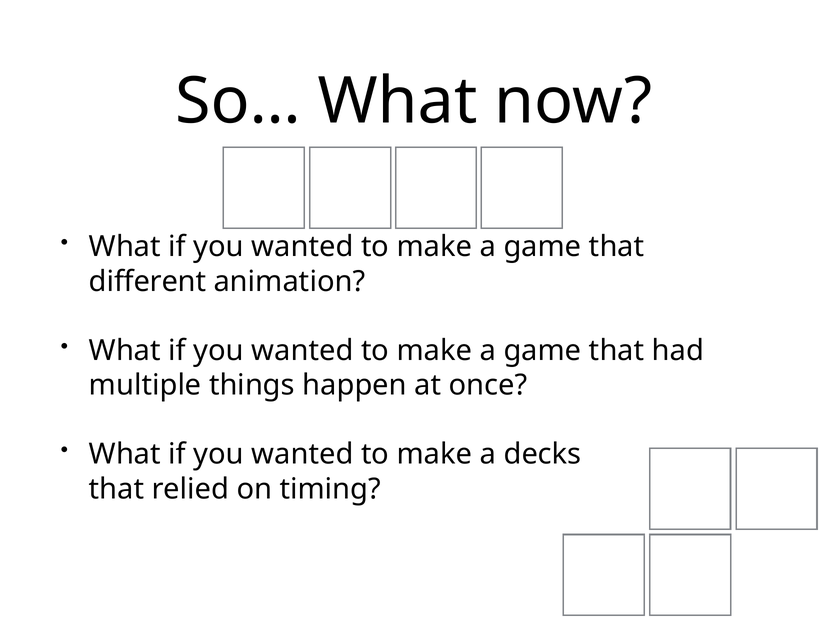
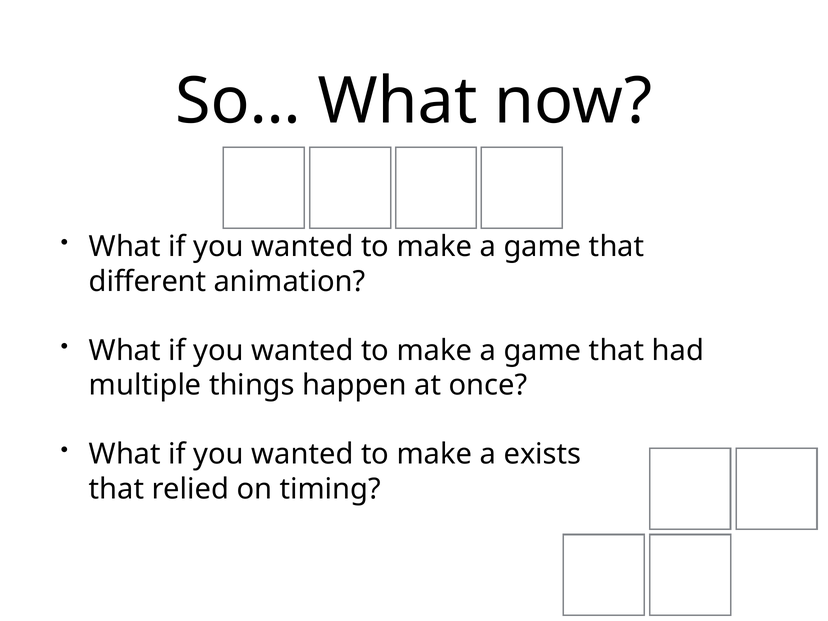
decks: decks -> exists (542, 454)
